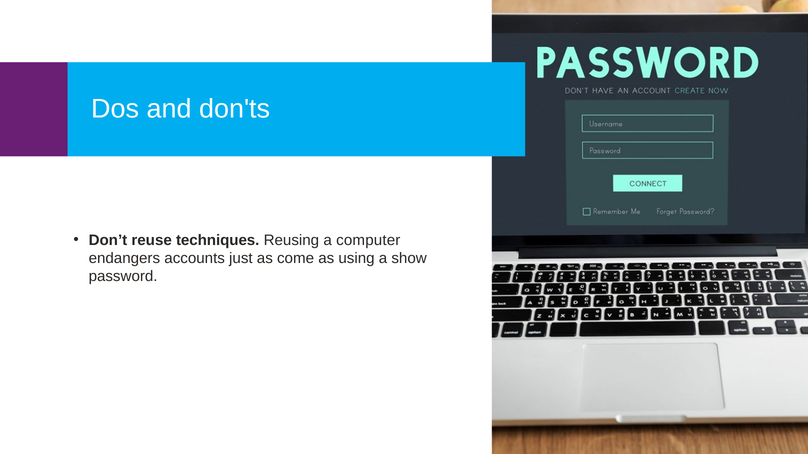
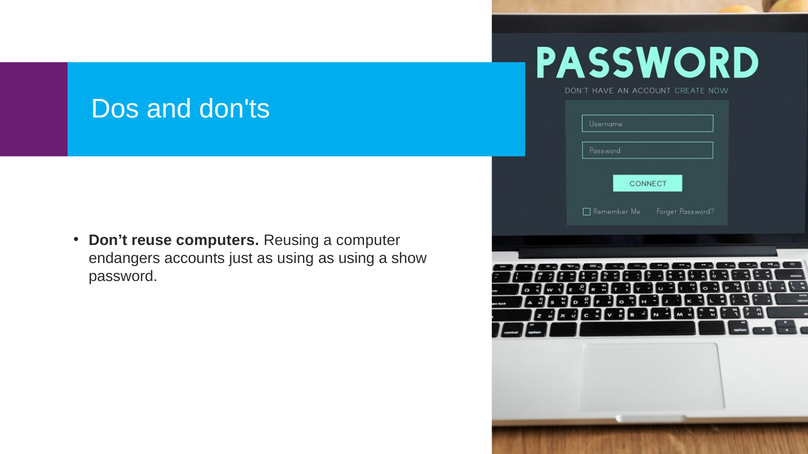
techniques: techniques -> computers (218, 240)
just as come: come -> using (295, 259)
